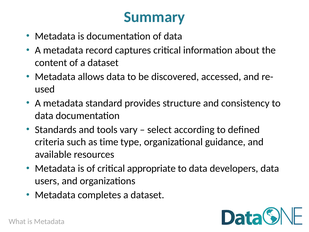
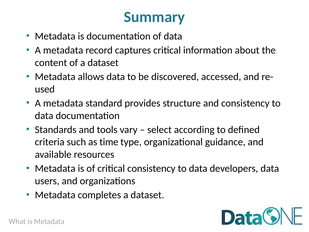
critical appropriate: appropriate -> consistency (151, 168)
